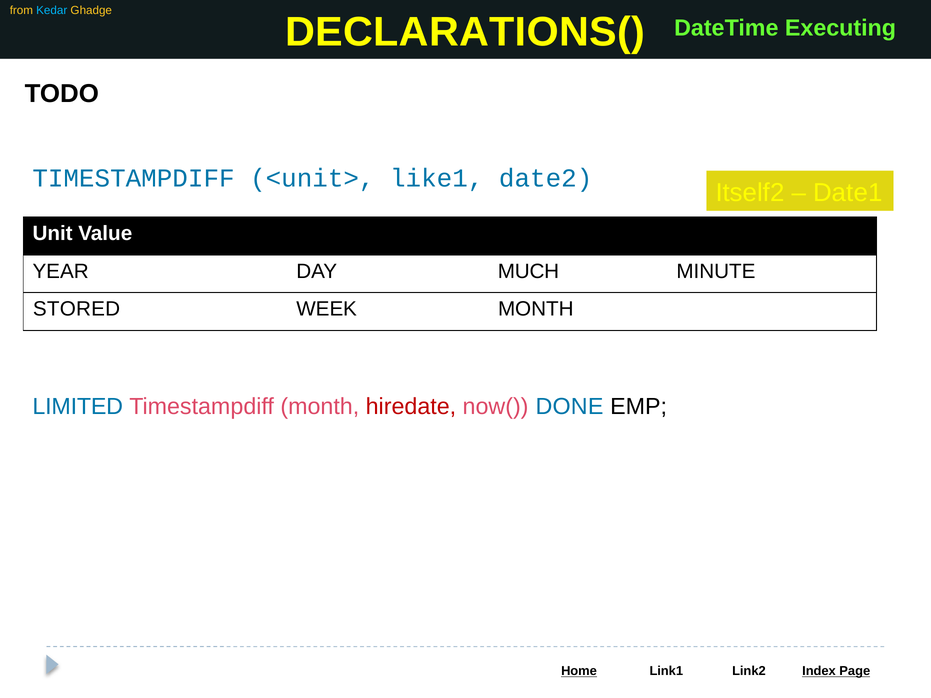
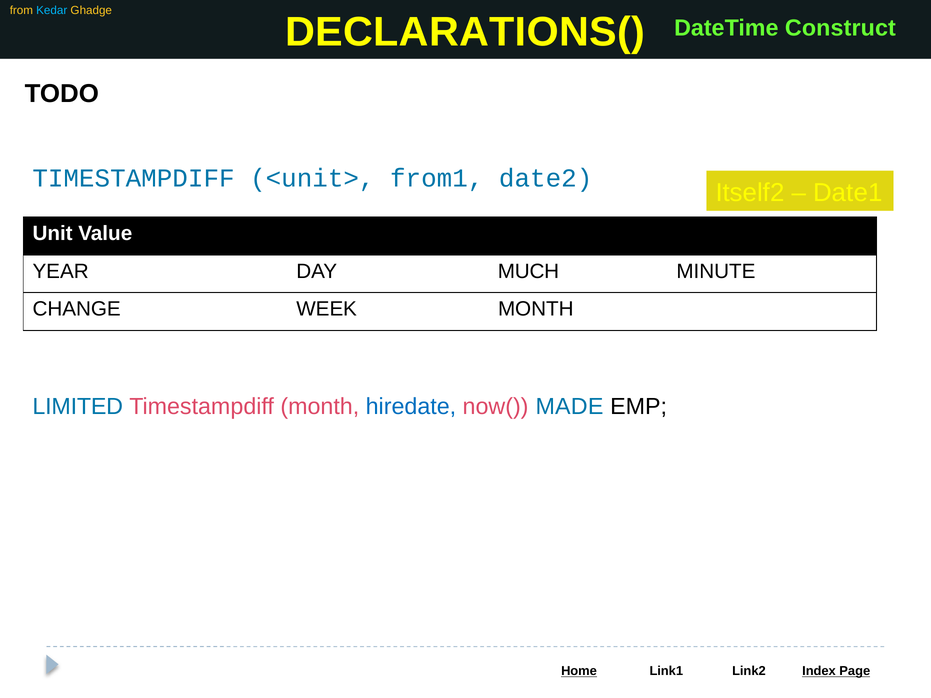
Executing: Executing -> Construct (840, 28)
like1: like1 -> from1 (437, 178)
STORED: STORED -> CHANGE (77, 309)
hiredate colour: red -> blue (411, 407)
DONE: DONE -> MADE (569, 407)
